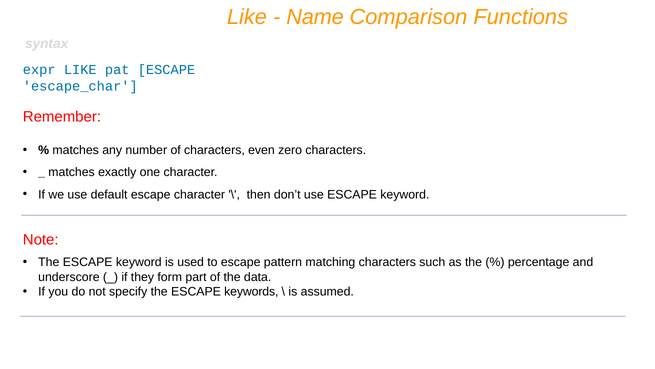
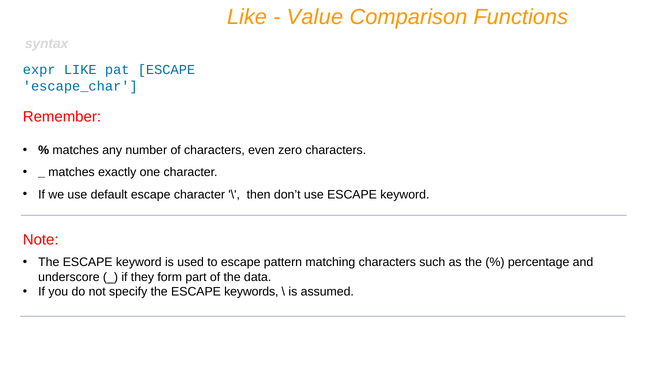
Name: Name -> Value (315, 17)
